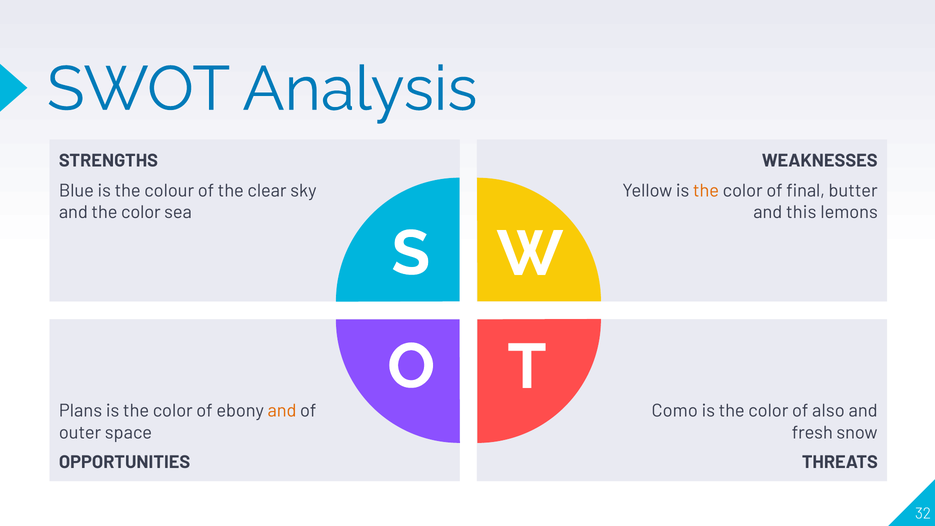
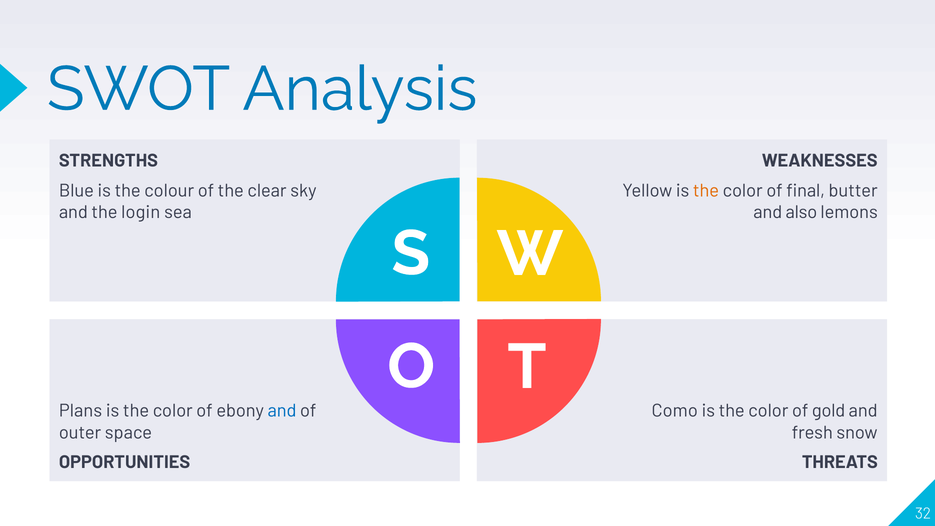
and the color: color -> login (141, 212)
this: this -> also (801, 212)
and colour: orange -> blue (282, 411)
also: also -> gold (829, 411)
